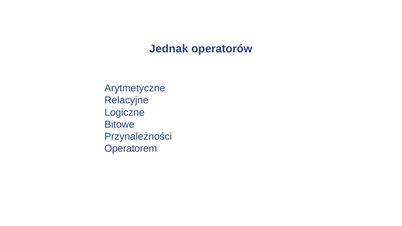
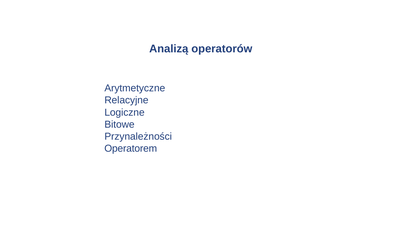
Jednak: Jednak -> Analizą (169, 49)
